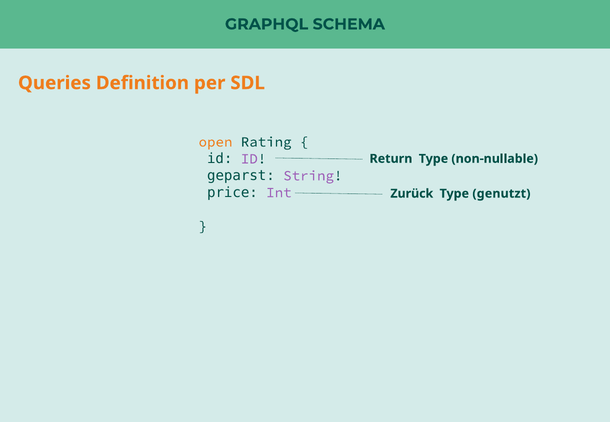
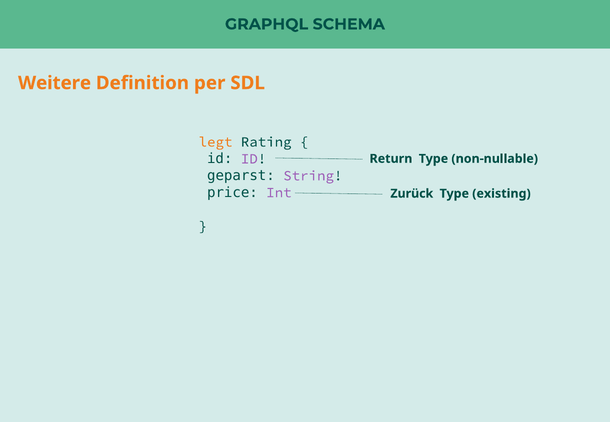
Queries: Queries -> Weitere (55, 83)
open: open -> legt (215, 142)
genutzt: genutzt -> existing (501, 194)
